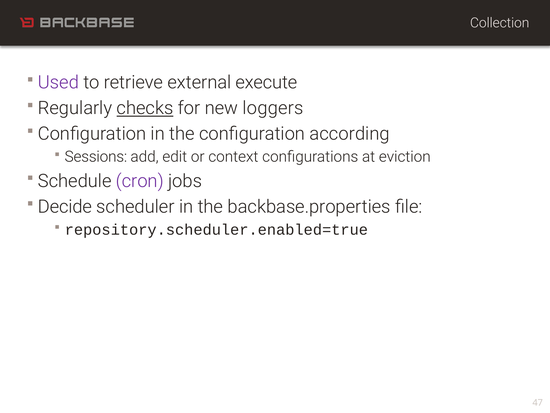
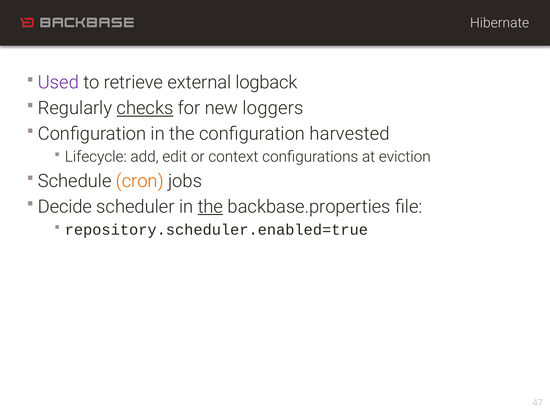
Collection: Collection -> Hibernate (500, 23)
execute: execute -> logback (266, 82)
according: according -> harvested (350, 134)
Sessions: Sessions -> Lifecycle (96, 157)
cron colour: purple -> orange (140, 181)
the underline: none -> present (210, 206)
